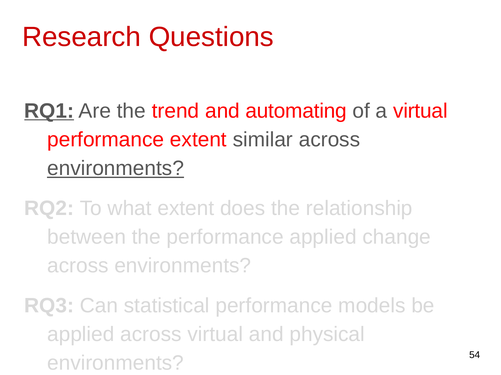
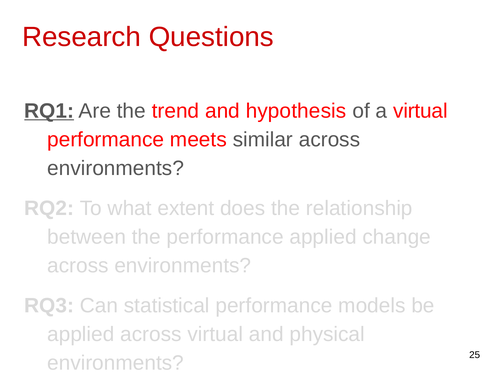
automating: automating -> hypothesis (296, 111)
performance extent: extent -> meets (198, 140)
environments underline: present -> none (116, 169)
54: 54 -> 25 (475, 356)
